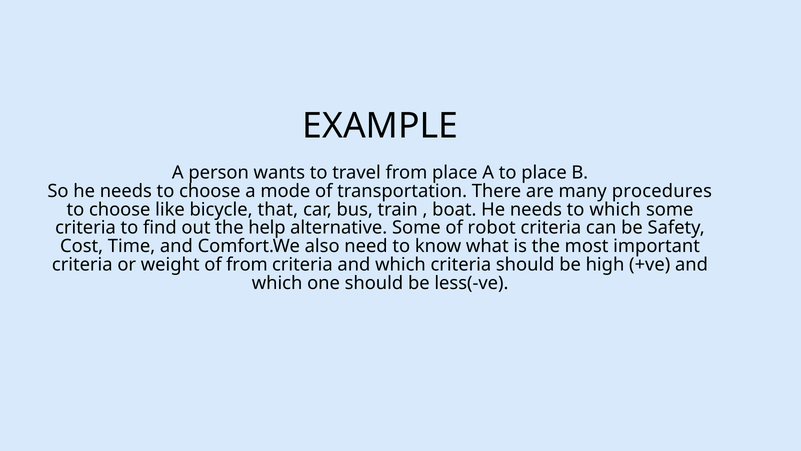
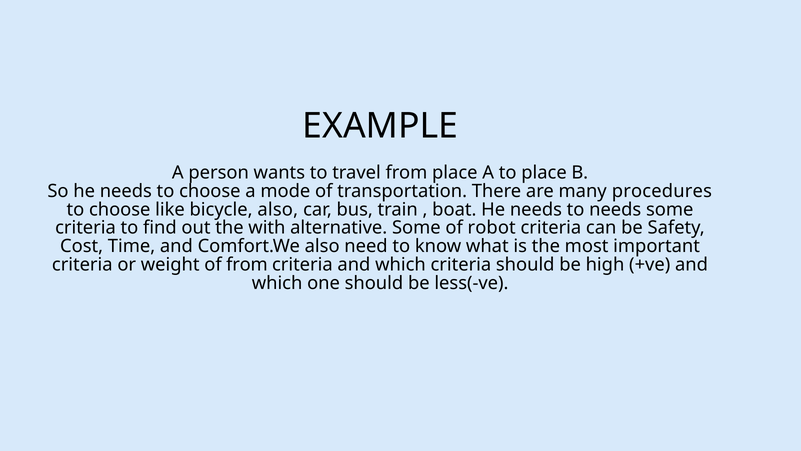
bicycle that: that -> also (278, 209)
to which: which -> needs (615, 209)
help: help -> with (267, 228)
